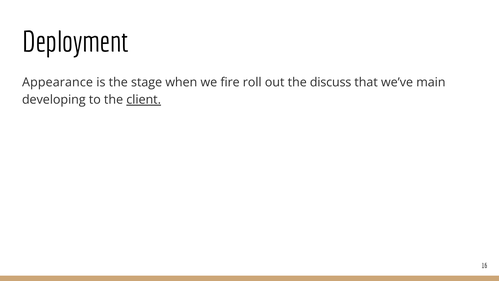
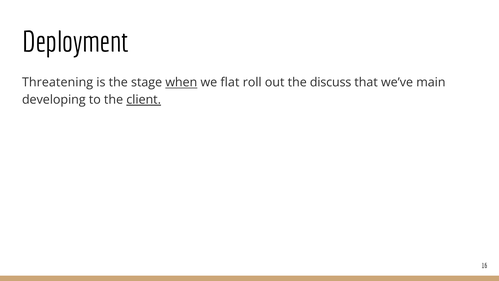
Appearance: Appearance -> Threatening (58, 82)
when underline: none -> present (181, 82)
fire: fire -> flat (230, 82)
